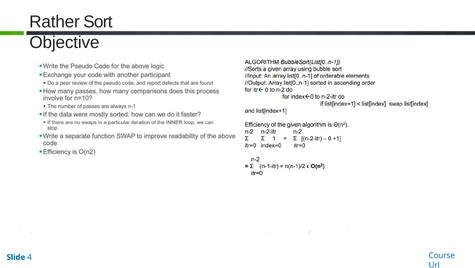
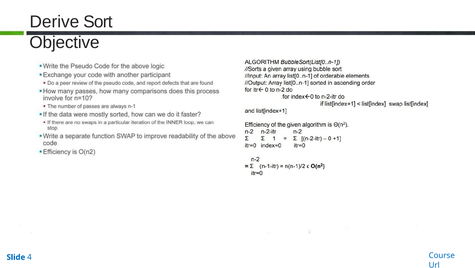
Rather: Rather -> Derive (54, 22)
